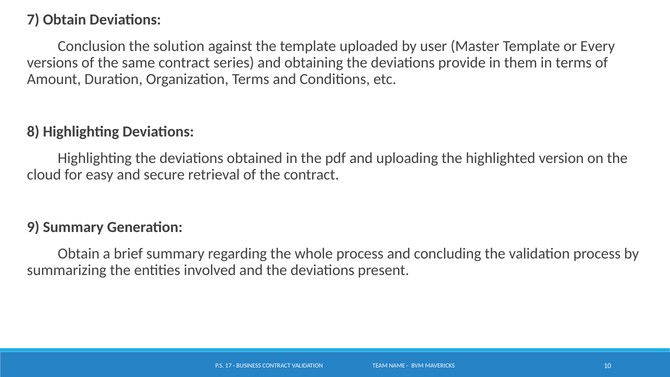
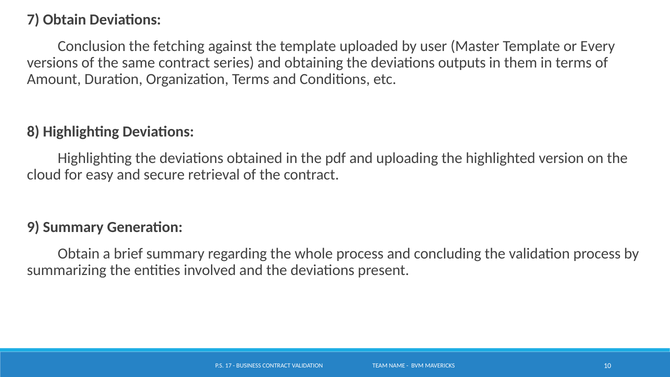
solution: solution -> fetching (179, 46)
provide: provide -> outputs (462, 63)
